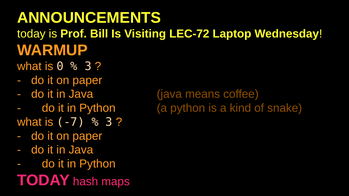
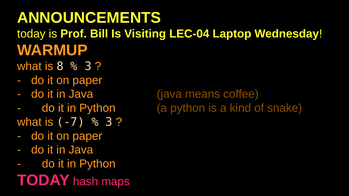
LEC-72: LEC-72 -> LEC-04 (189, 34)
0: 0 -> 8 (60, 66)
